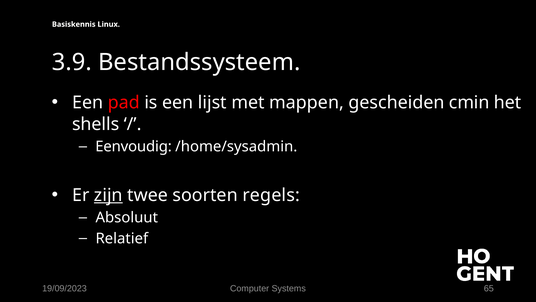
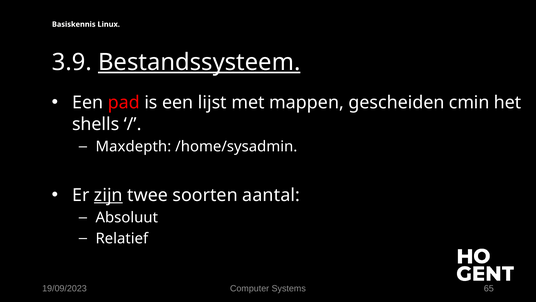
Bestandssysteem underline: none -> present (199, 62)
Eenvoudig: Eenvoudig -> Maxdepth (133, 146)
regels: regels -> aantal (271, 195)
